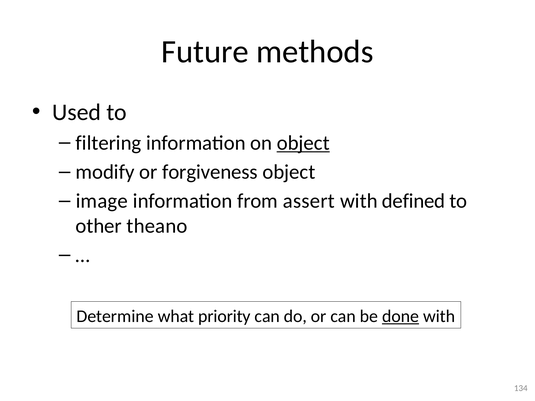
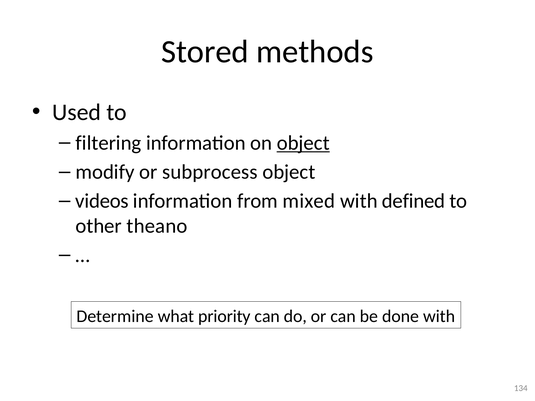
Future: Future -> Stored (205, 52)
forgiveness: forgiveness -> subprocess (210, 172)
image: image -> videos (102, 201)
assert: assert -> mixed (309, 201)
done underline: present -> none (401, 316)
